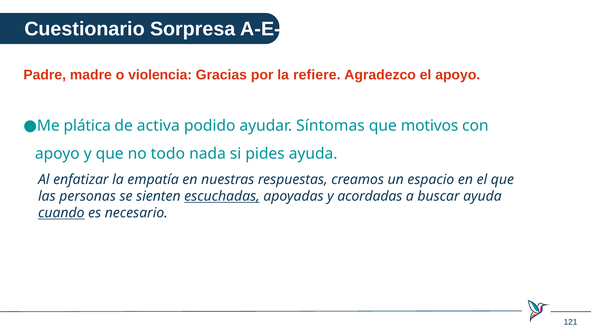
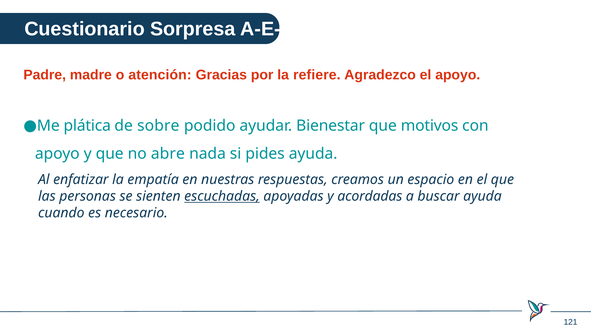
violencia: violencia -> atención (160, 75)
activa: activa -> sobre (158, 126)
Síntomas: Síntomas -> Bienestar (331, 126)
todo: todo -> abre (168, 154)
cuando underline: present -> none (61, 213)
